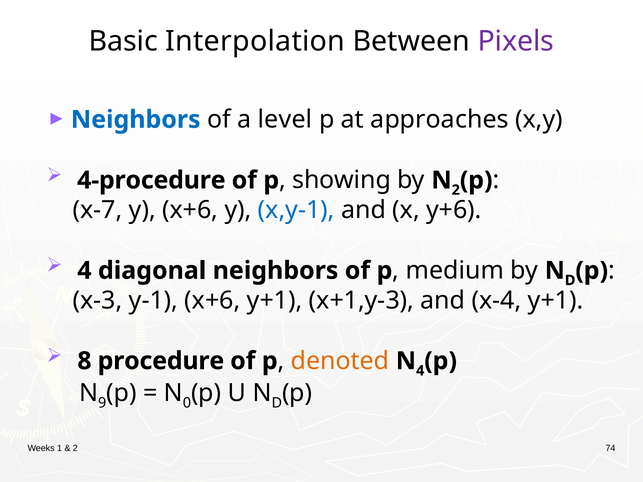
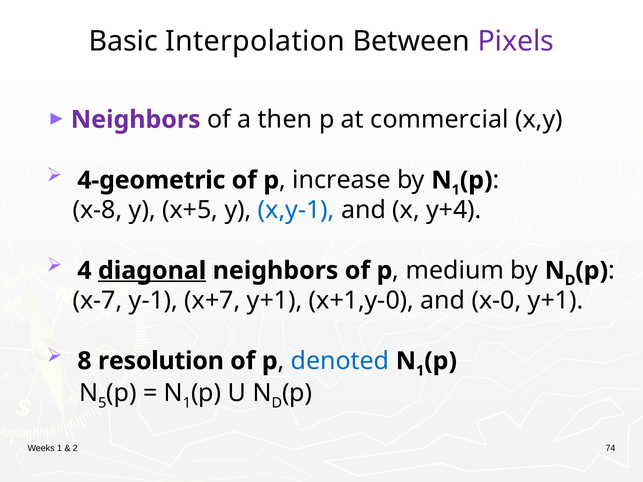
Neighbors colour: blue -> purple (136, 120)
level: level -> then (285, 120)
approaches: approaches -> commercial (440, 120)
4-procedure: 4-procedure -> 4-geometric (151, 180)
showing: showing -> increase (342, 180)
2: 2 -> 1 (456, 190)
x-7: x-7 -> x-8 (98, 210)
y x+6: x+6 -> x+5 (190, 210)
y+6: y+6 -> y+4 (454, 210)
diagonal underline: none -> present (152, 271)
x-3: x-3 -> x-7 (98, 300)
y-1 x+6: x+6 -> x+7 (212, 300)
x+1,y-3: x+1,y-3 -> x+1,y-0 (361, 300)
x-4: x-4 -> x-0 (497, 300)
procedure: procedure -> resolution (161, 361)
denoted colour: orange -> blue (340, 361)
4: 4 -> 1 (420, 371)
9: 9 -> 5 (102, 403)
0: 0 -> 1 (187, 403)
